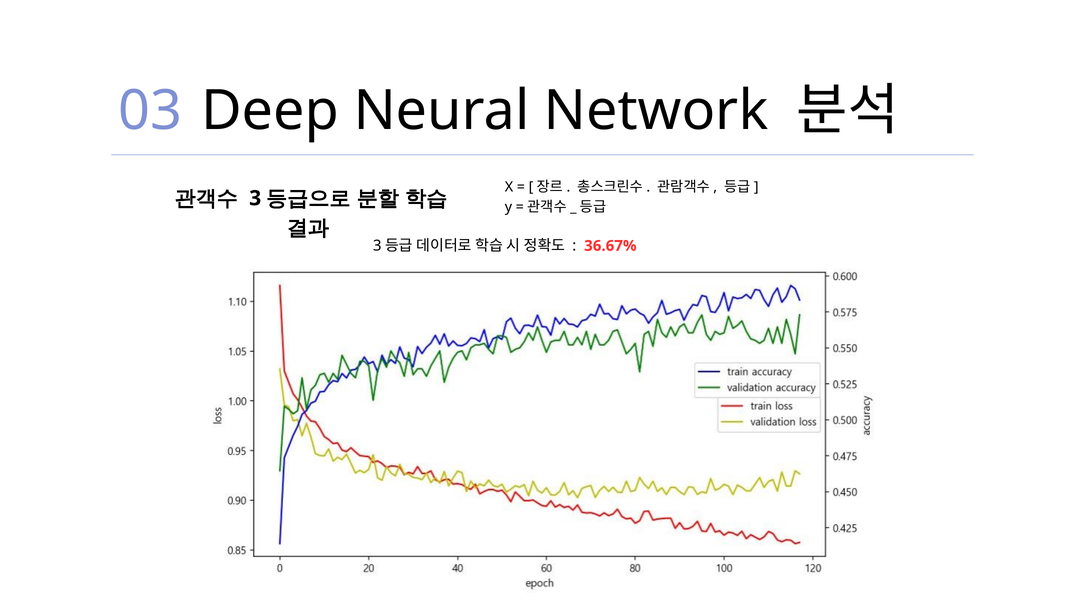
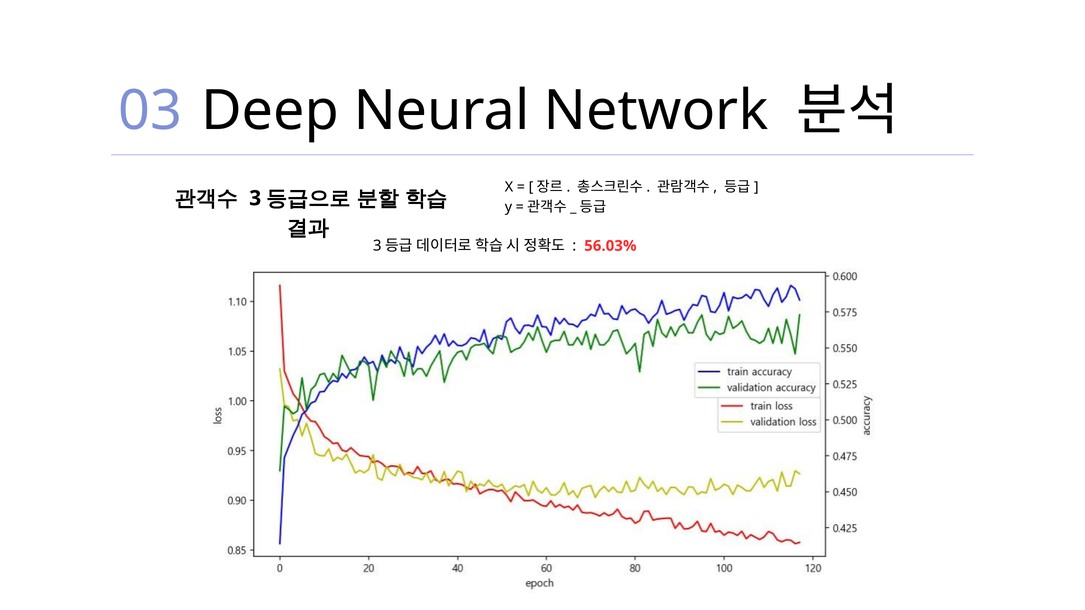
36.67%: 36.67% -> 56.03% (610, 246)
